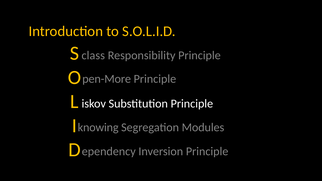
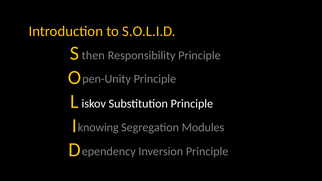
class: class -> then (93, 55)
pen-More: pen-More -> pen-Unity (107, 79)
